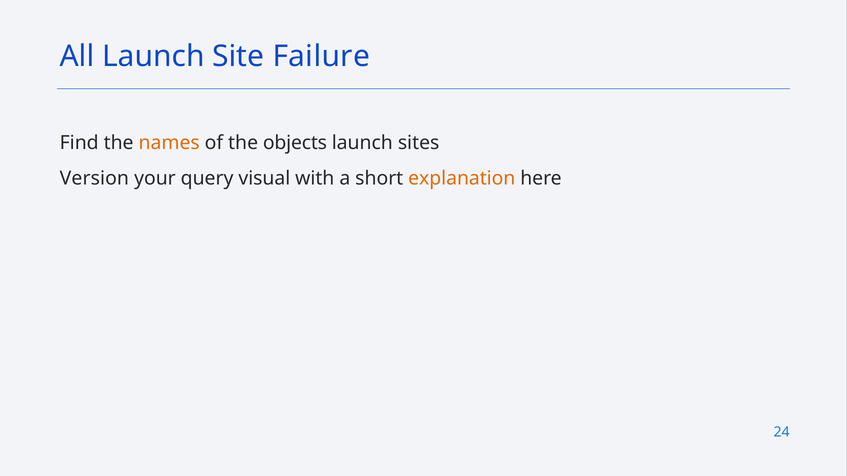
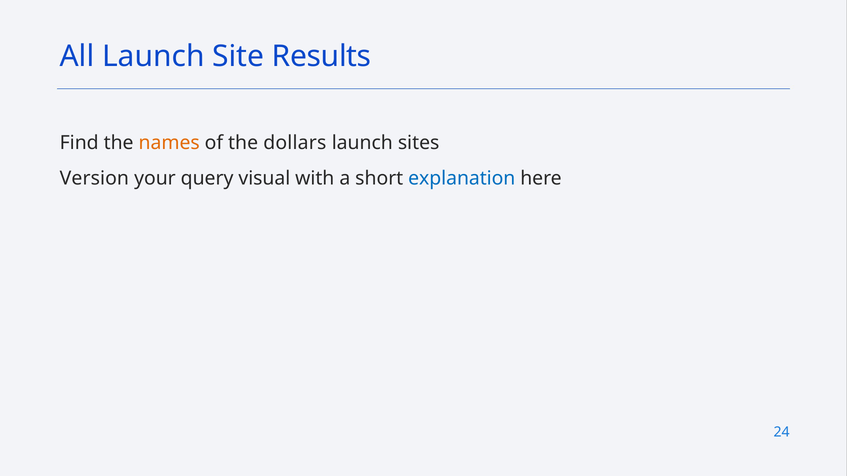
Failure: Failure -> Results (322, 57)
objects: objects -> dollars (295, 143)
explanation colour: orange -> blue (462, 179)
